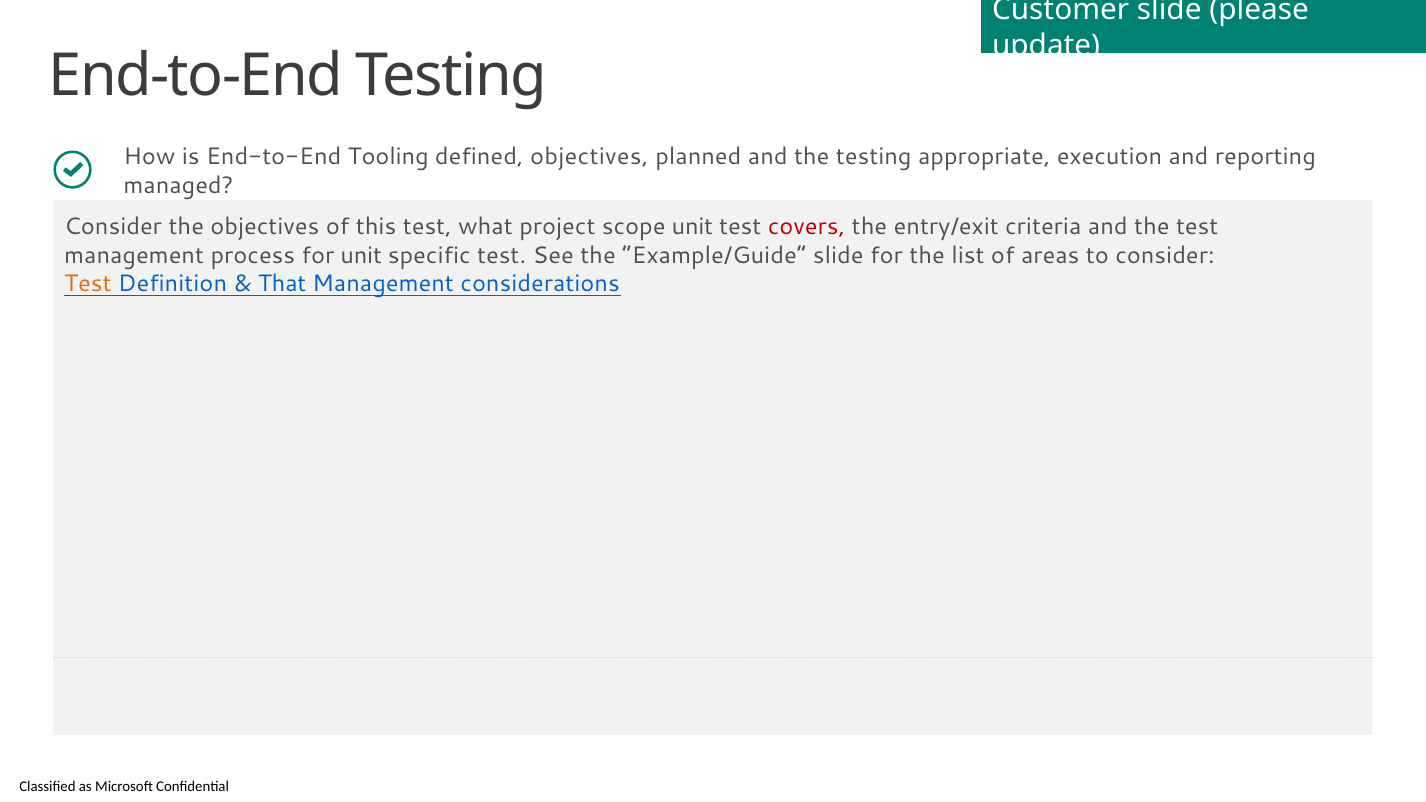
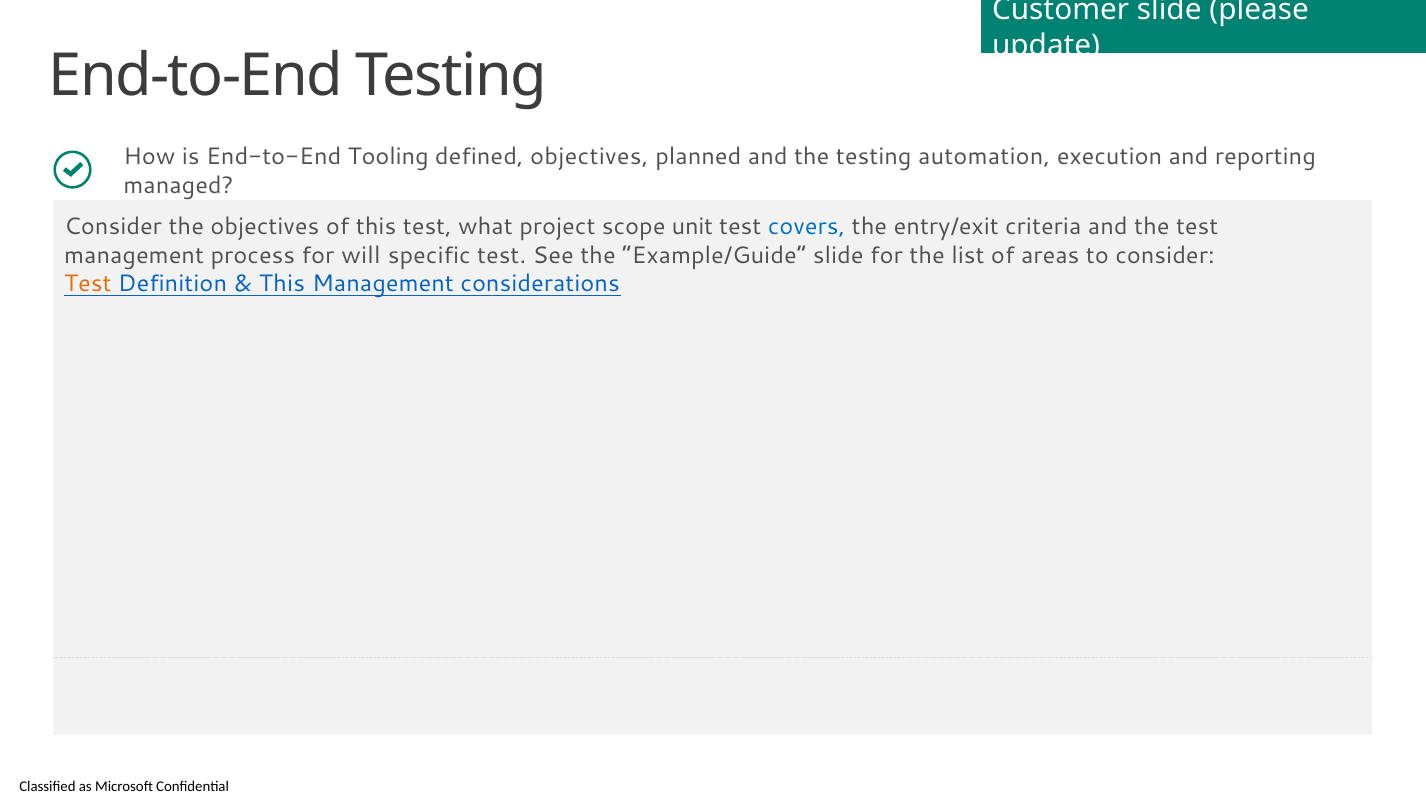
appropriate: appropriate -> automation (984, 157)
covers colour: red -> blue (807, 227)
for unit: unit -> will (361, 255)
That: That -> This (282, 284)
